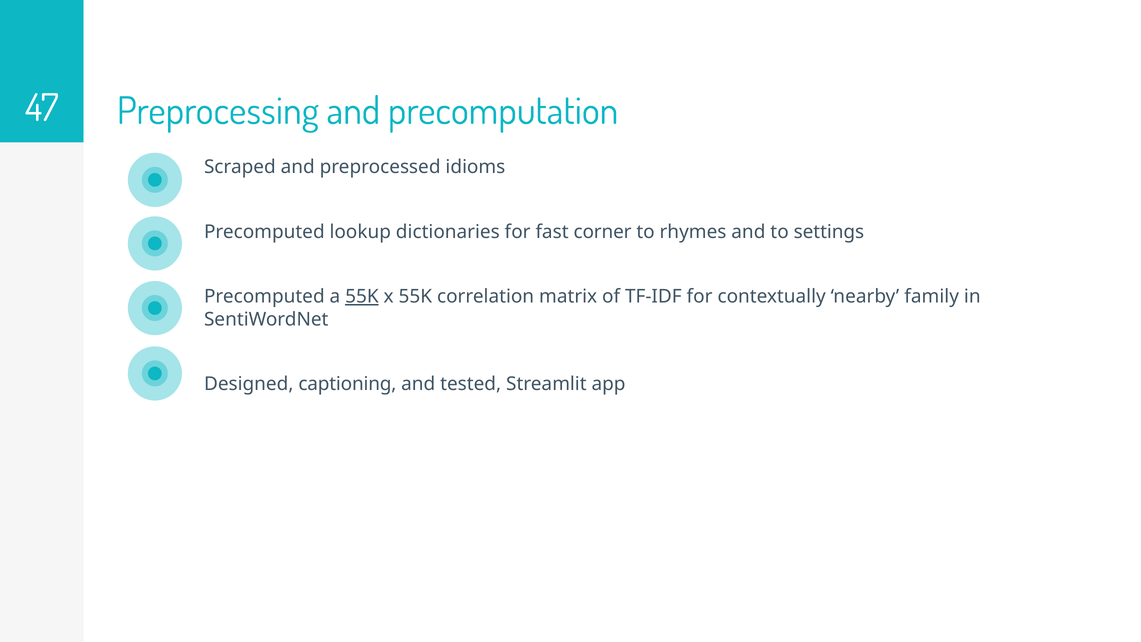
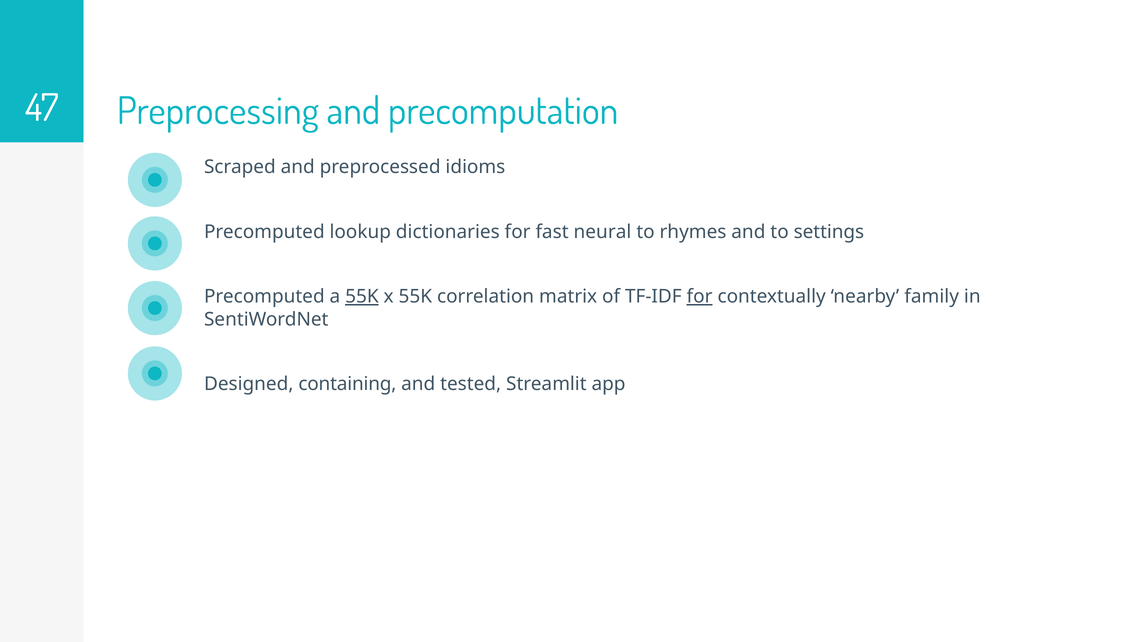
corner: corner -> neural (602, 232)
for underline: none -> present (700, 297)
captioning: captioning -> containing (347, 384)
